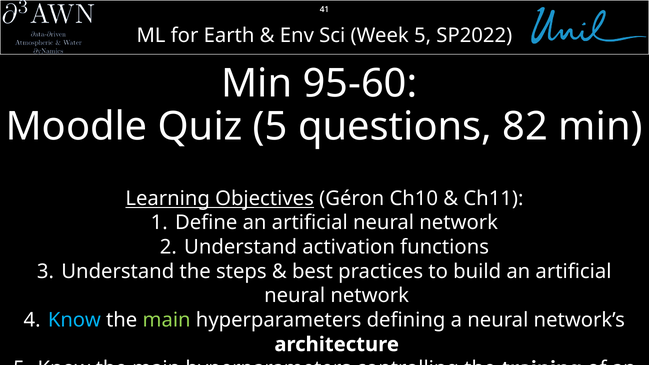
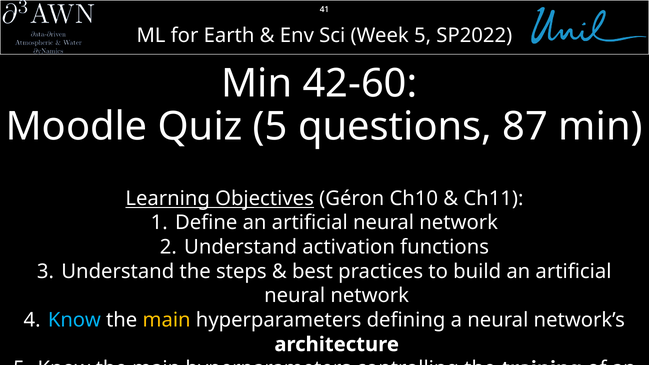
95-60: 95-60 -> 42-60 (360, 83)
82: 82 -> 87 (525, 127)
main colour: light green -> yellow (167, 320)
